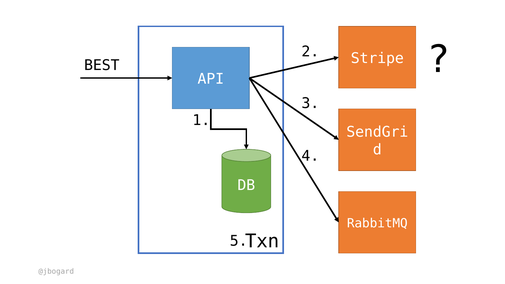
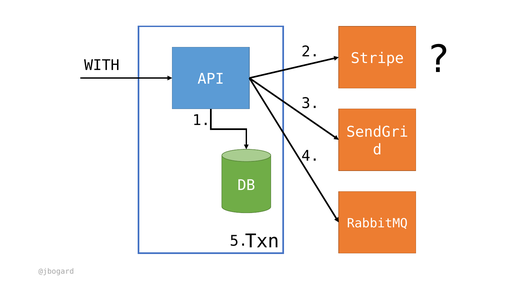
BEST: BEST -> WITH (102, 65)
